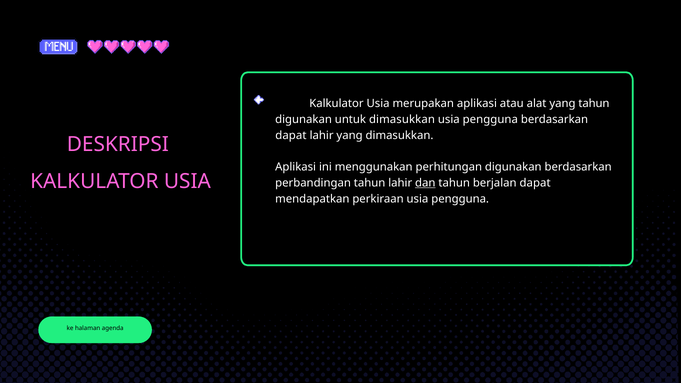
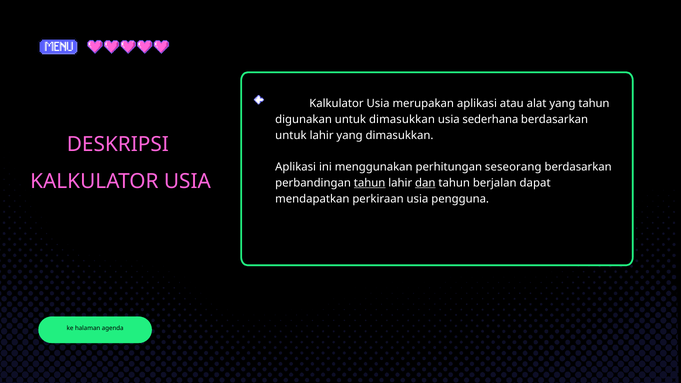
pengguna: pengguna -> sederhana (490, 119)
dapat: dapat -> untuk (291, 135)
perhitungan digunakan: digunakan -> seseorang (513, 167)
tahun underline: none -> present (370, 183)
